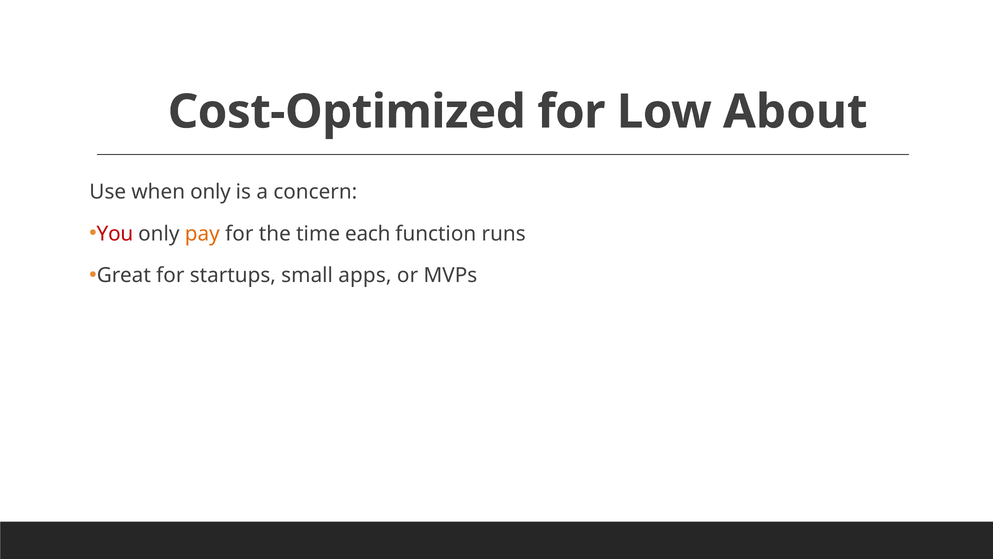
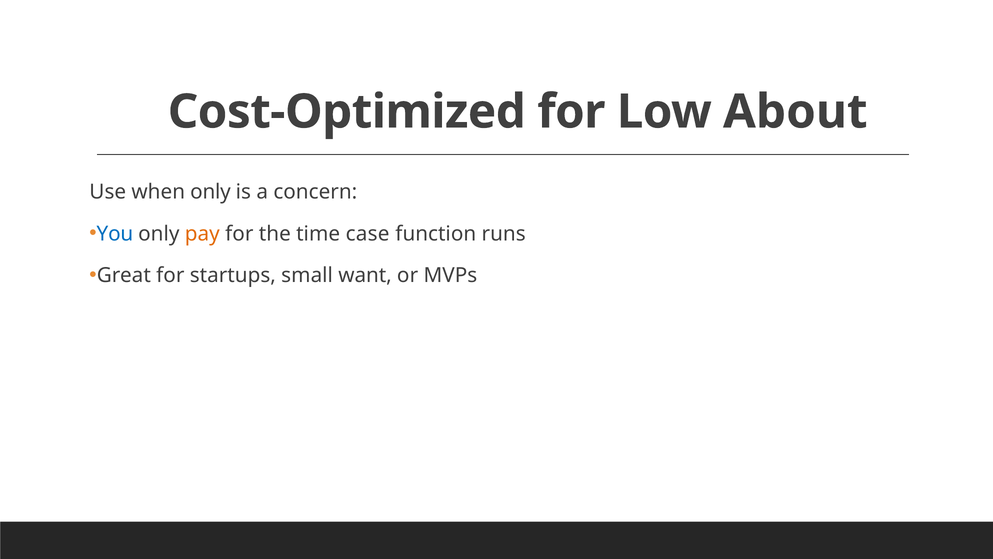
You colour: red -> blue (115, 234)
each: each -> case (368, 234)
apps: apps -> want (365, 275)
